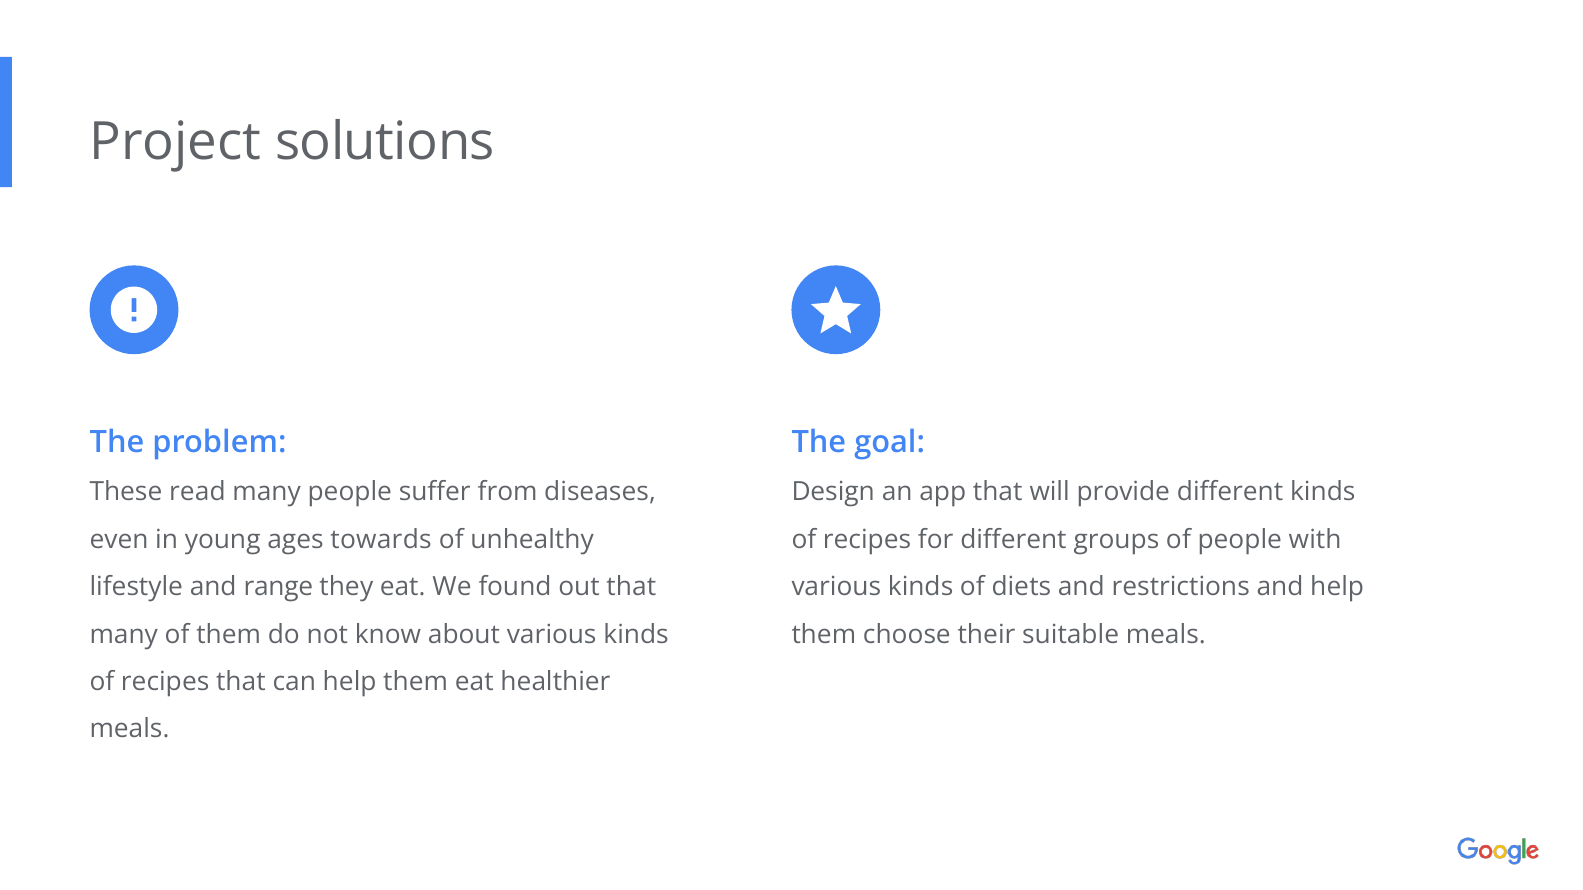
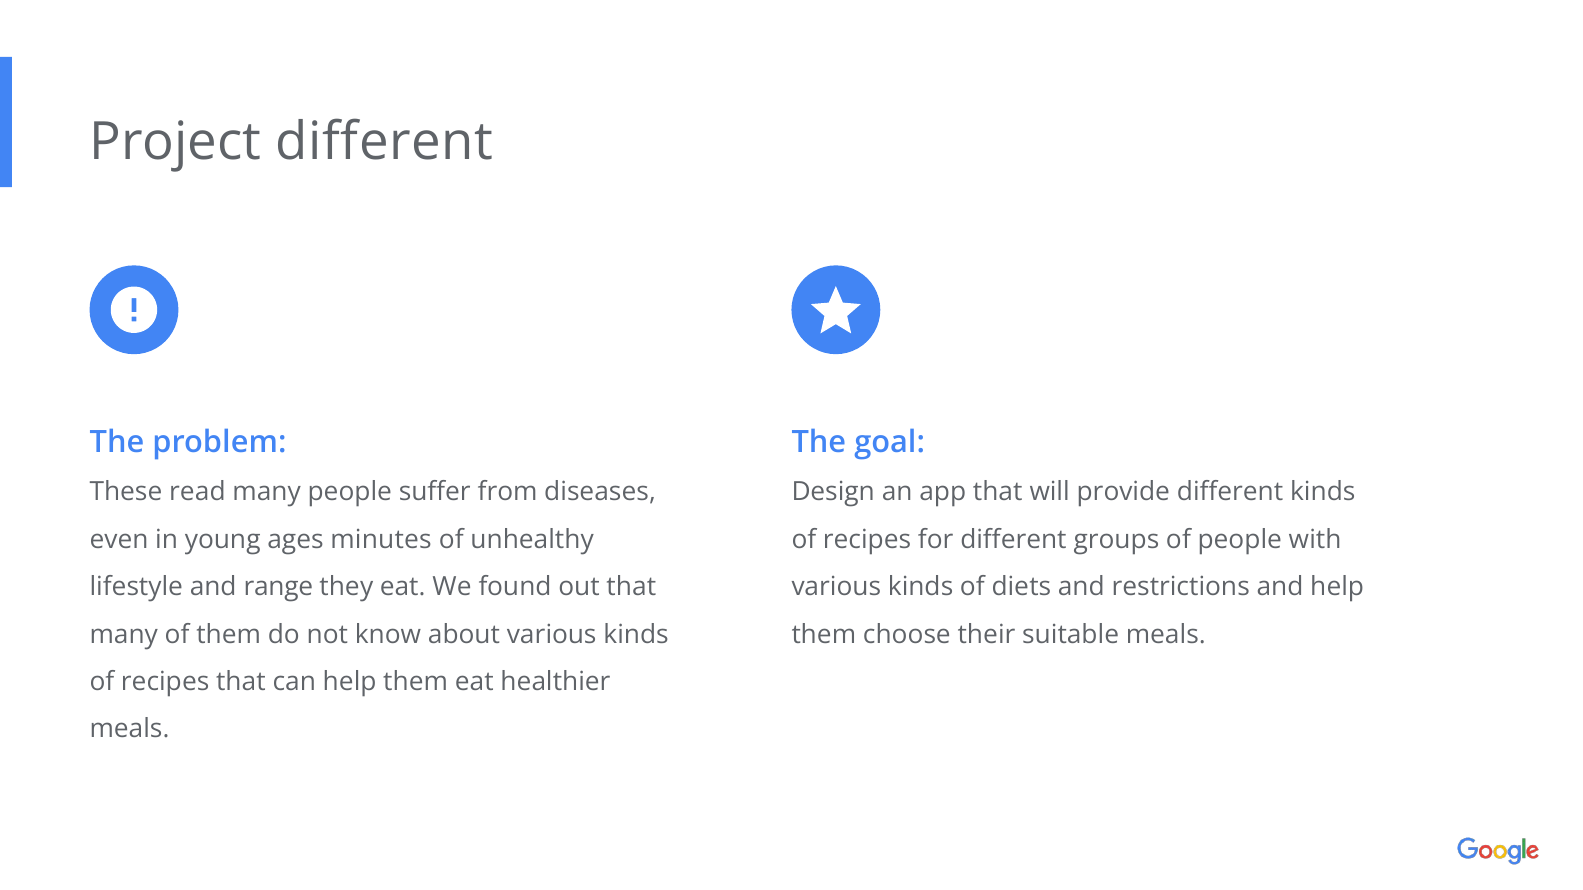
Project solutions: solutions -> different (385, 142)
towards: towards -> minutes (381, 540)
